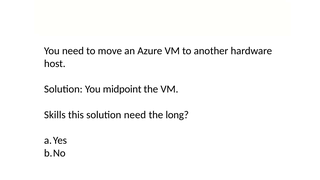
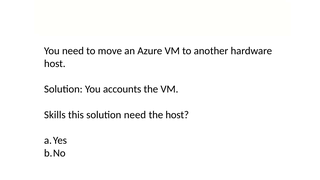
midpoint: midpoint -> accounts (122, 89)
the long: long -> host (177, 115)
